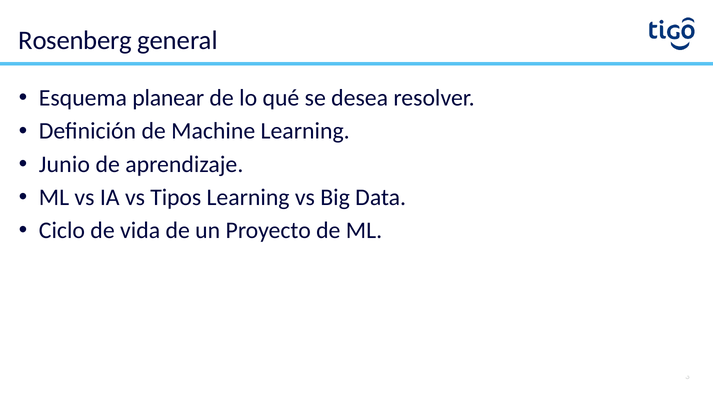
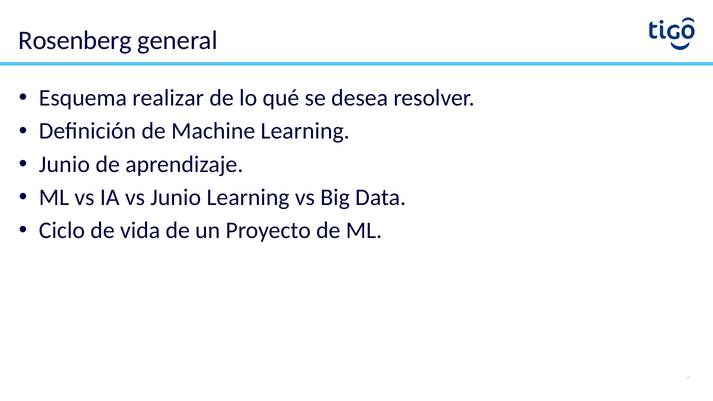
planear: planear -> realizar (168, 98)
vs Tipos: Tipos -> Junio (176, 197)
